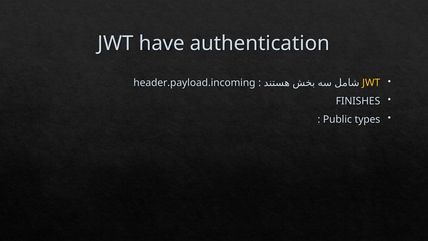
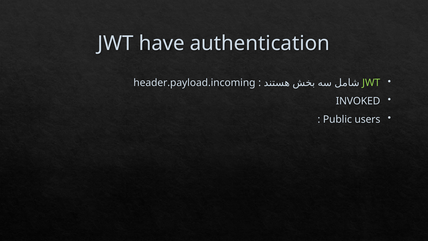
JWT colour: yellow -> light green (371, 83)
FINISHES: FINISHES -> INVOKED (358, 101)
types: types -> users (367, 119)
